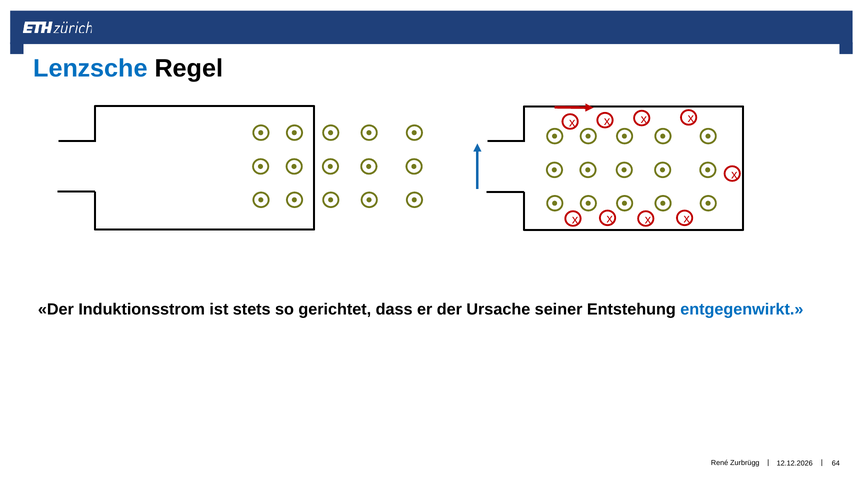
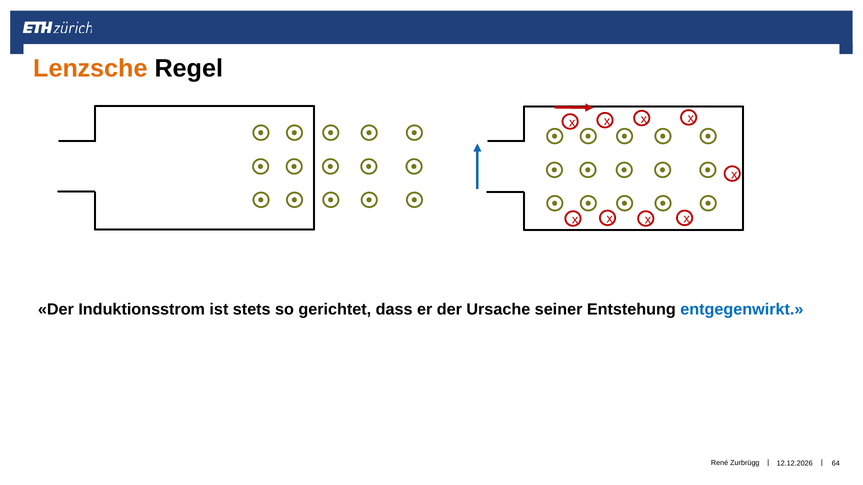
Lenzsche colour: blue -> orange (91, 68)
